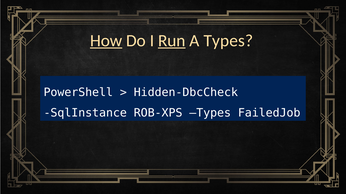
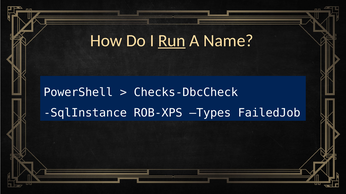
How underline: present -> none (106, 41)
A Types: Types -> Name (228, 41)
Hidden-DbcCheck: Hidden-DbcCheck -> Checks-DbcCheck (186, 93)
